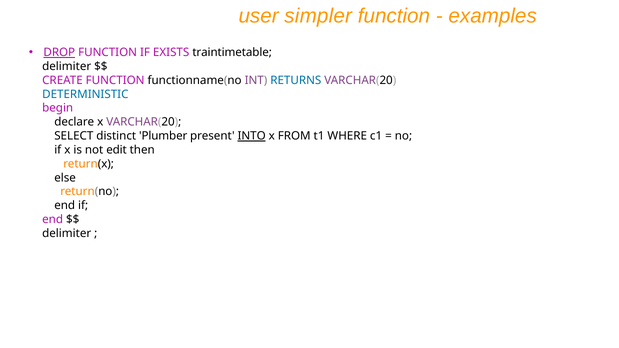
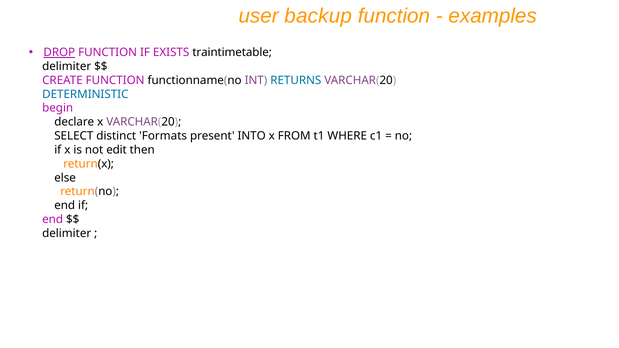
simpler: simpler -> backup (318, 16)
Plumber: Plumber -> Formats (163, 136)
INTO underline: present -> none (252, 136)
